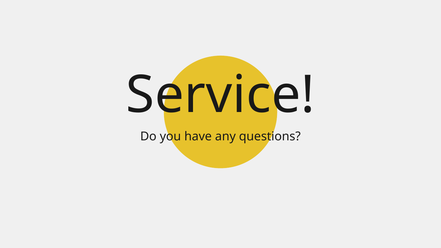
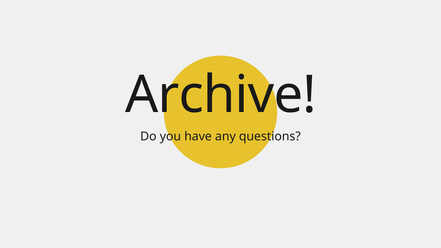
Service: Service -> Archive (221, 95)
